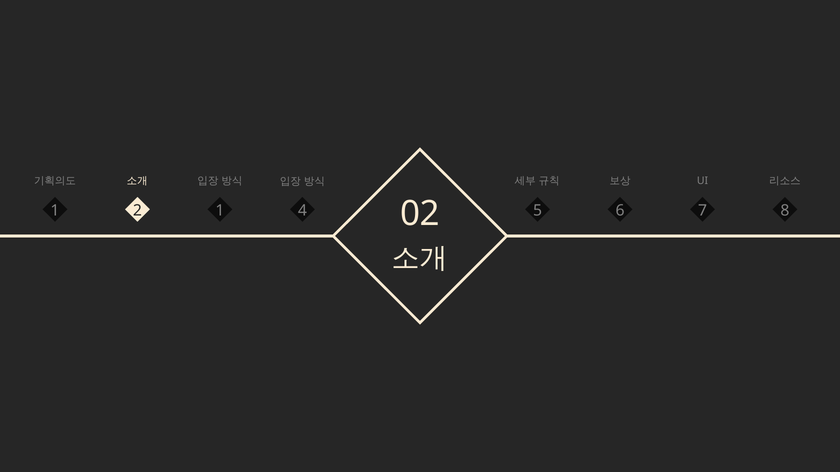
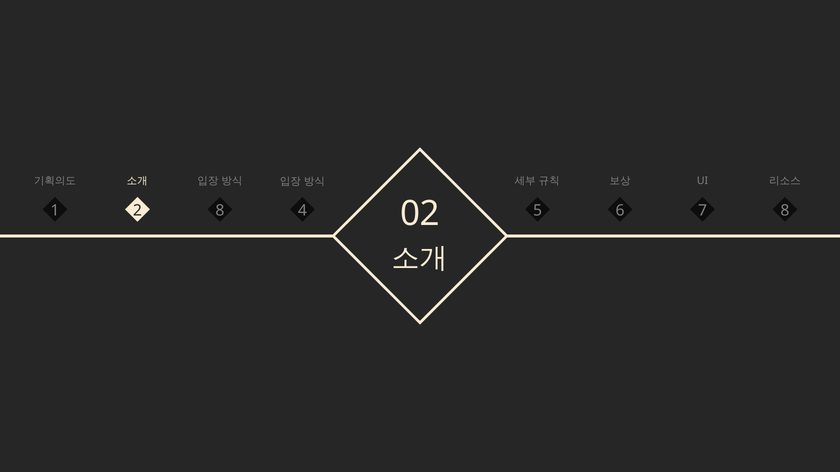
2 1: 1 -> 8 (220, 211)
